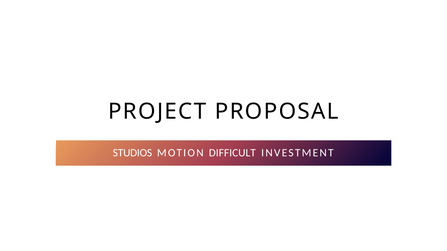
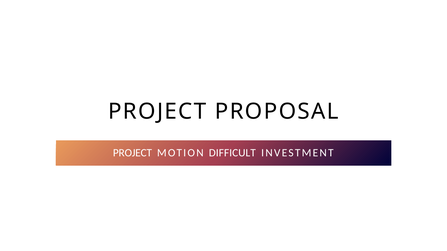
STUDIOS: STUDIOS -> PROJECT (132, 153)
